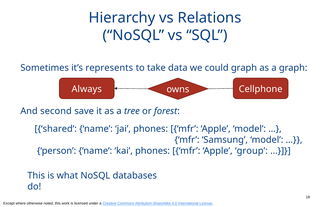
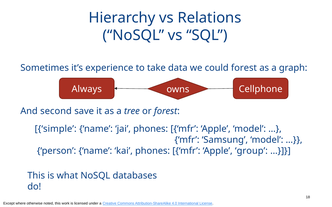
represents: represents -> experience (109, 68)
could graph: graph -> forest (244, 68)
shared: shared -> simple (56, 129)
